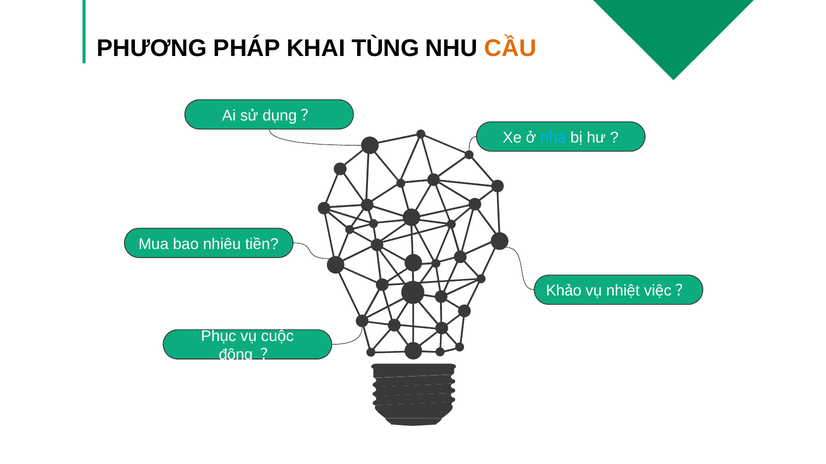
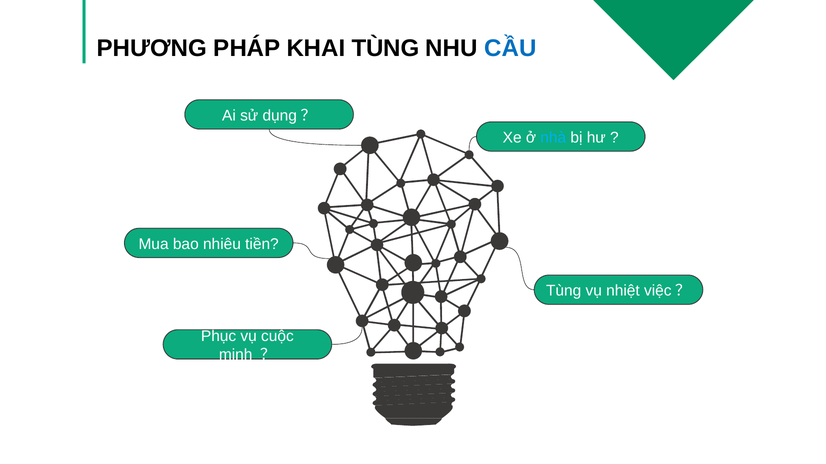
CẦU colour: orange -> blue (510, 48)
Khảo: Khảo -> Tùng (564, 291)
động: động -> minh (236, 355)
